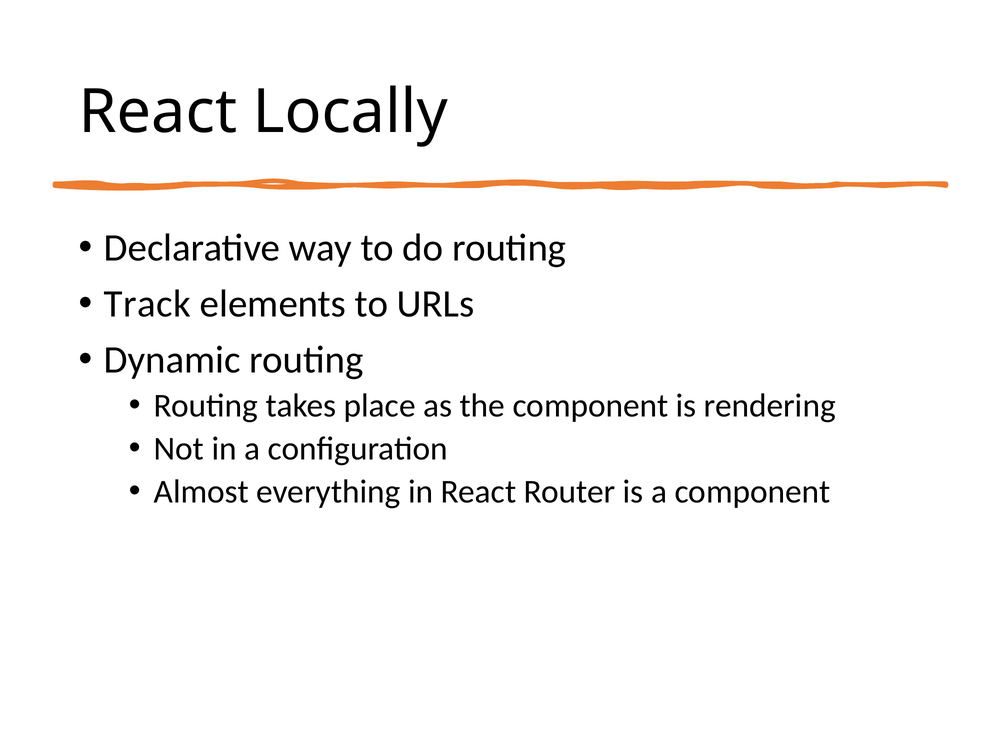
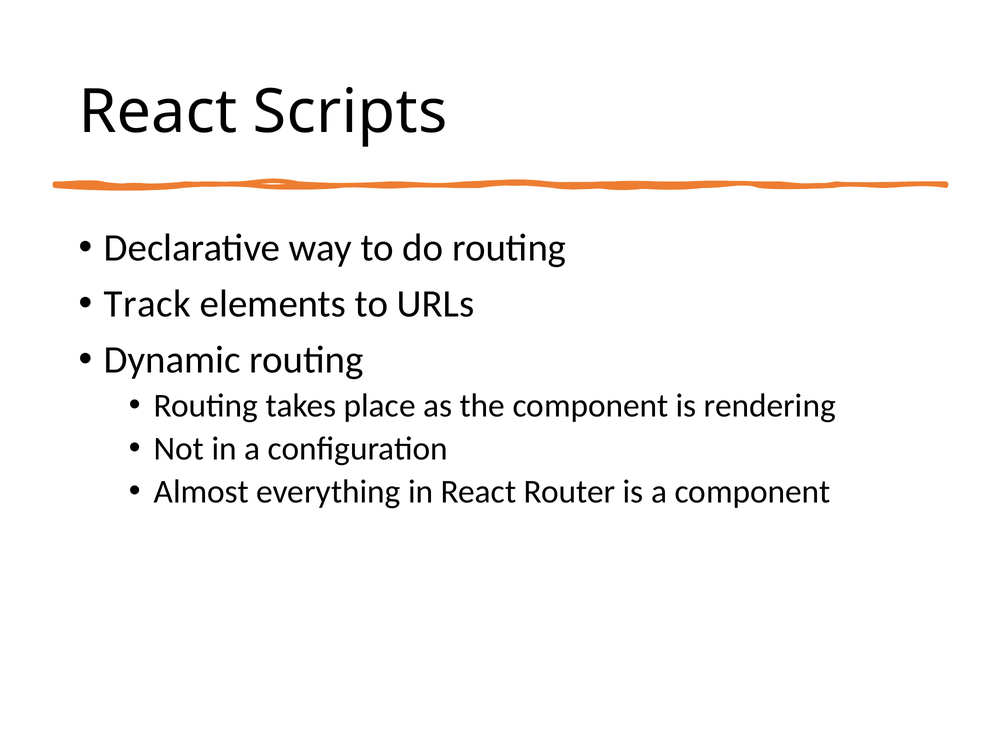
Locally: Locally -> Scripts (350, 112)
